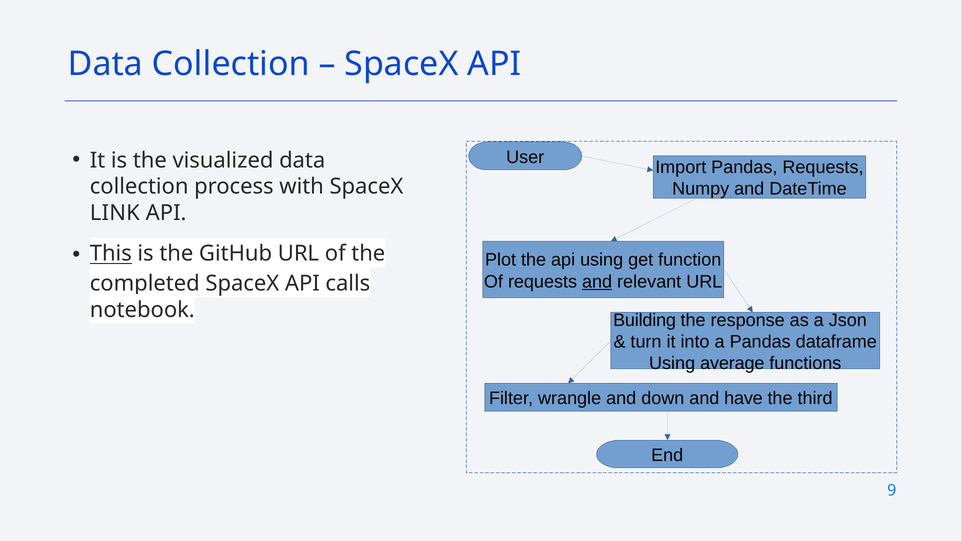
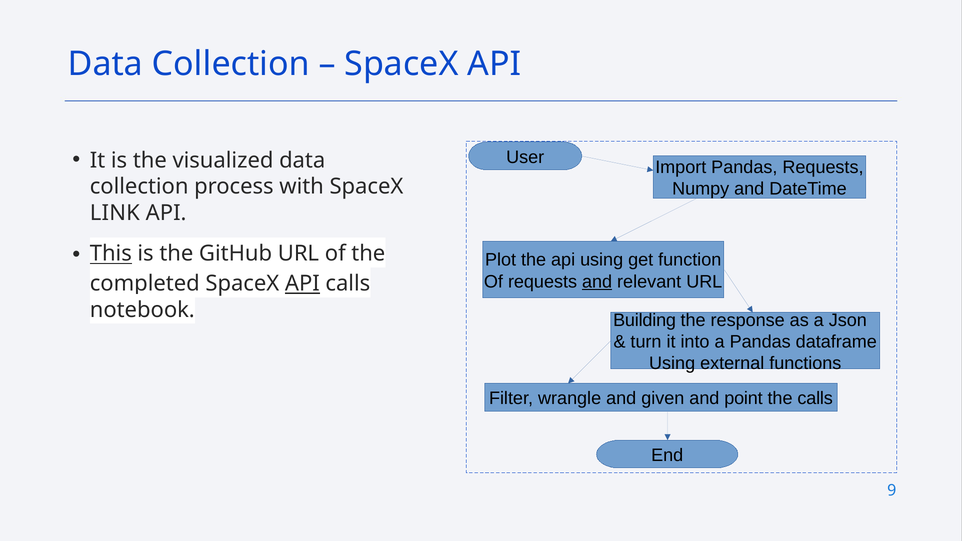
API underline: none -> present (302, 284)
average: average -> external (732, 363)
down: down -> given (663, 399)
have: have -> point (743, 399)
the third: third -> calls (815, 399)
